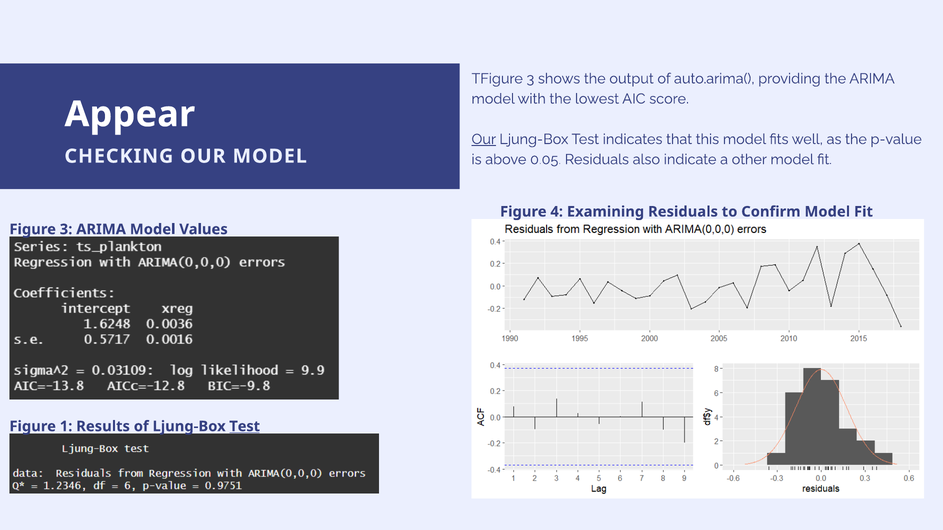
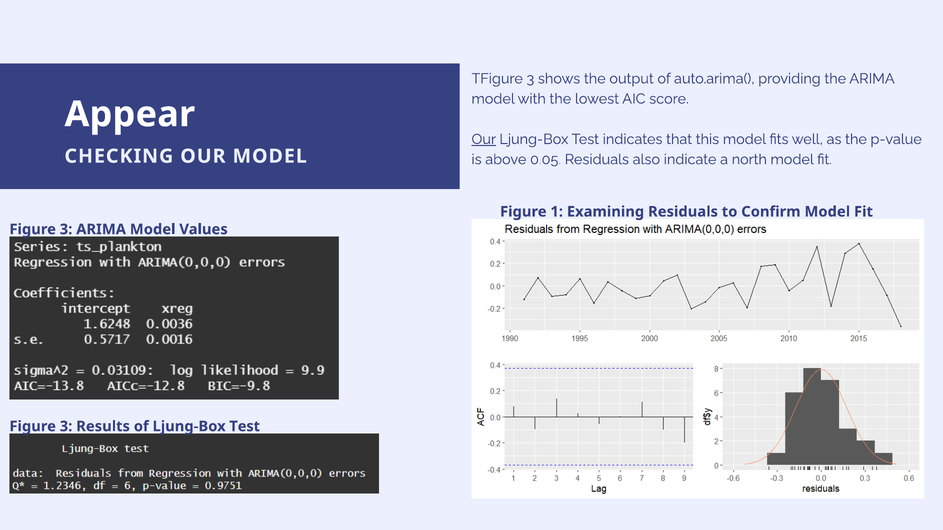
other: other -> north (749, 160)
4: 4 -> 1 (557, 212)
1: 1 -> 3 (66, 427)
Test underline: present -> none (245, 427)
